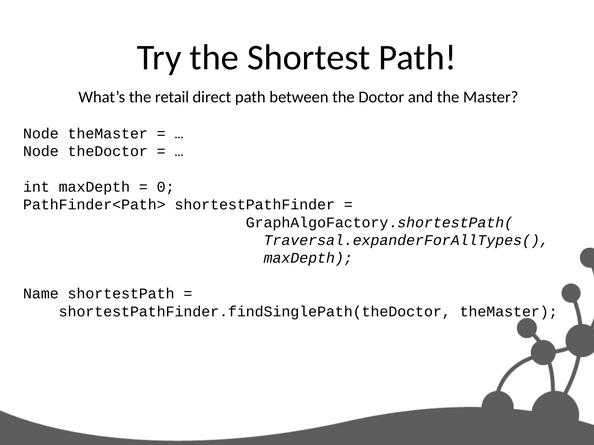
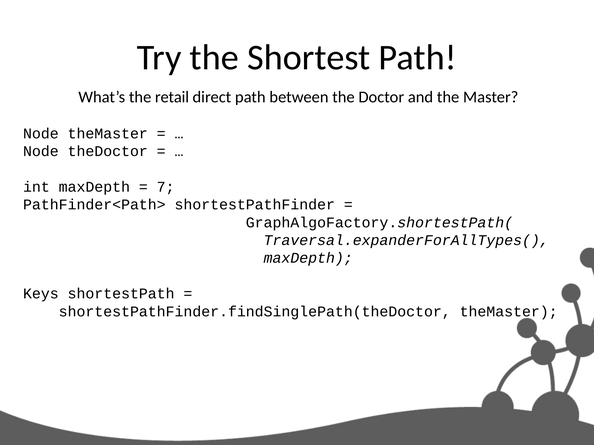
0: 0 -> 7 (166, 187)
Name: Name -> Keys (41, 294)
